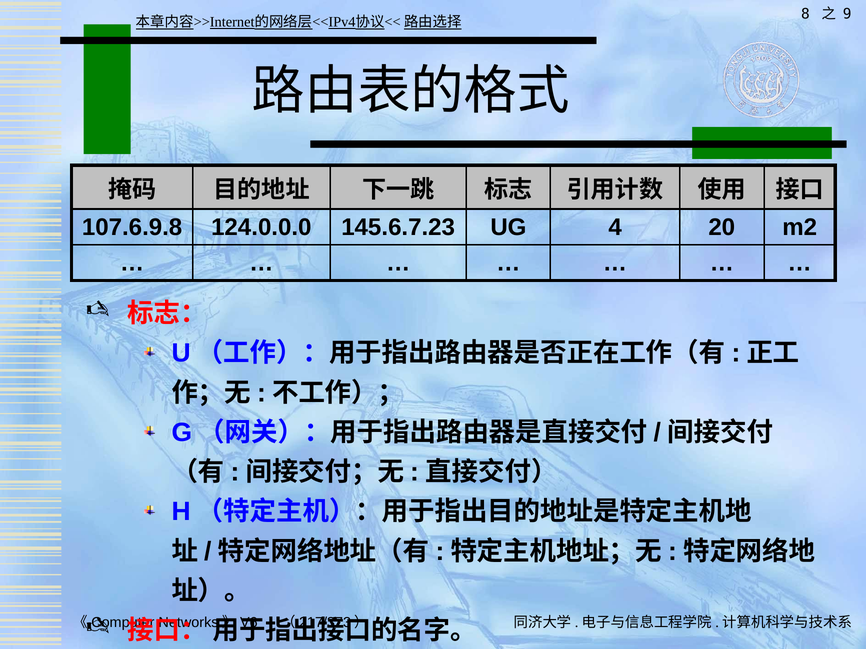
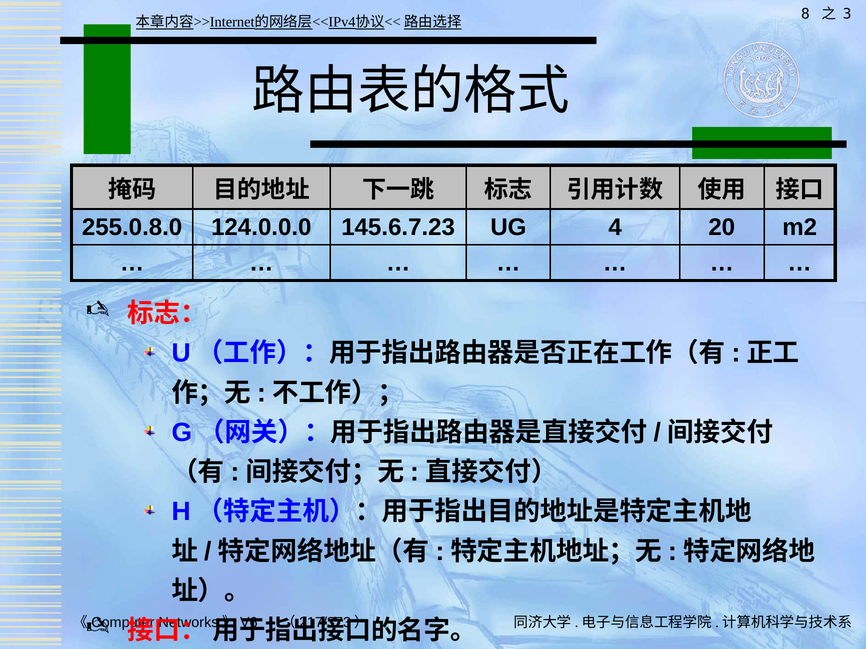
9: 9 -> 3 (847, 14)
107.6.9.8: 107.6.9.8 -> 255.0.8.0 (132, 227)
